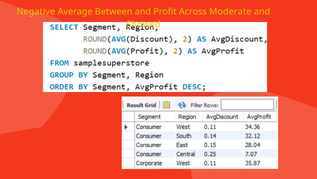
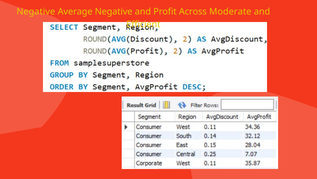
Average Between: Between -> Negative (114, 12)
Showed: Showed -> Efficient (143, 24)
